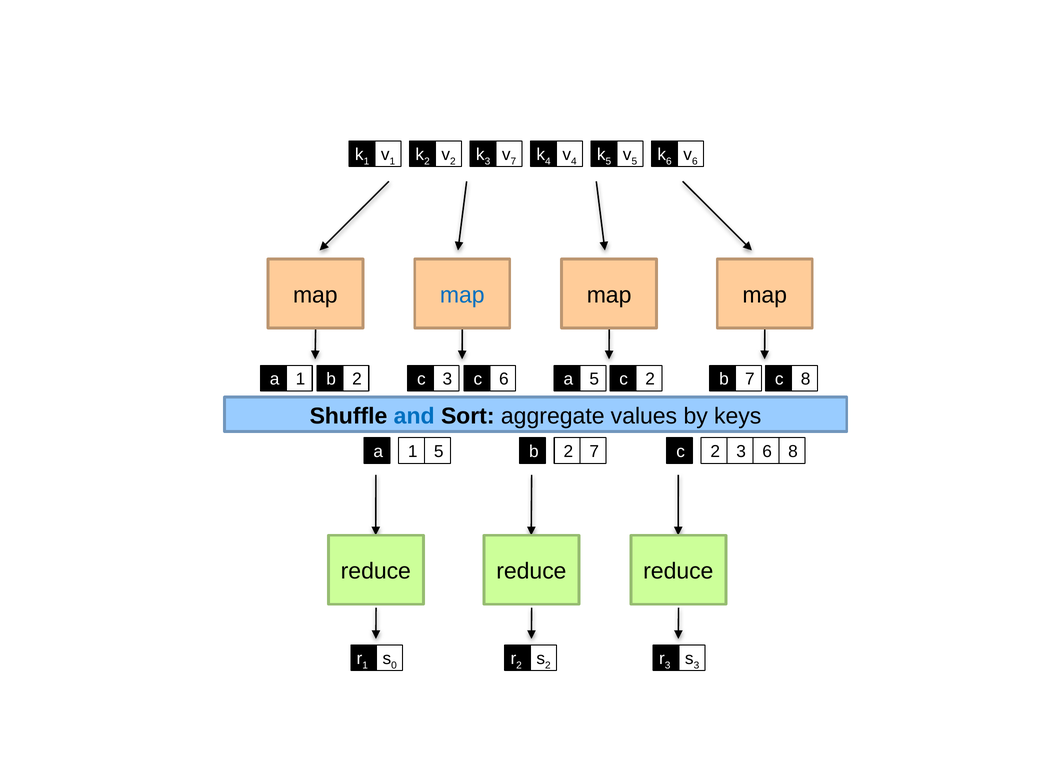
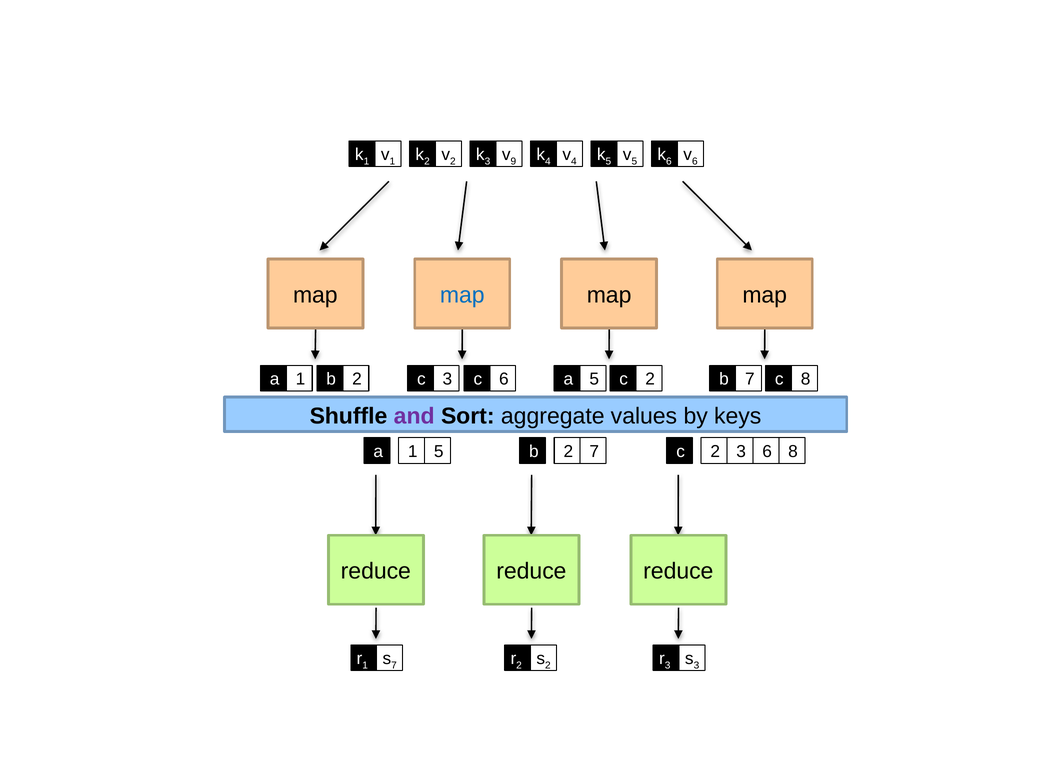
7: 7 -> 9 (513, 162)
and colour: blue -> purple (414, 416)
0: 0 -> 7 (394, 666)
